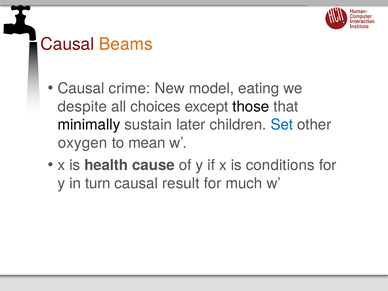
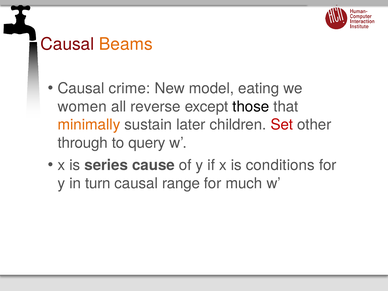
despite: despite -> women (82, 107)
choices: choices -> reverse (156, 107)
minimally colour: black -> orange (89, 125)
Set colour: blue -> red (282, 125)
oxygen: oxygen -> through (83, 143)
mean: mean -> query (147, 143)
health: health -> series (106, 165)
result: result -> range (181, 183)
